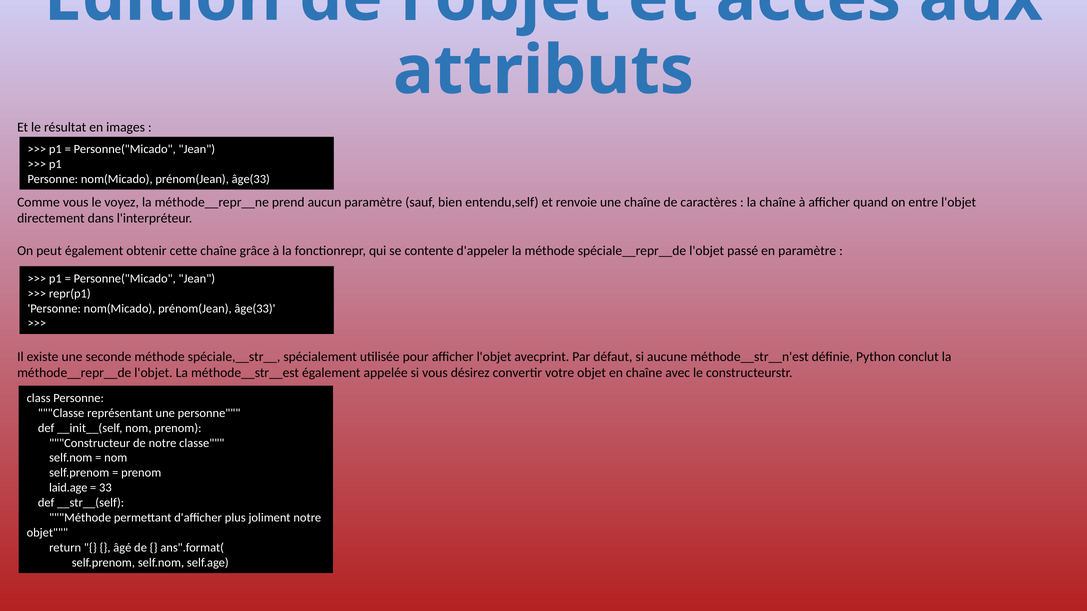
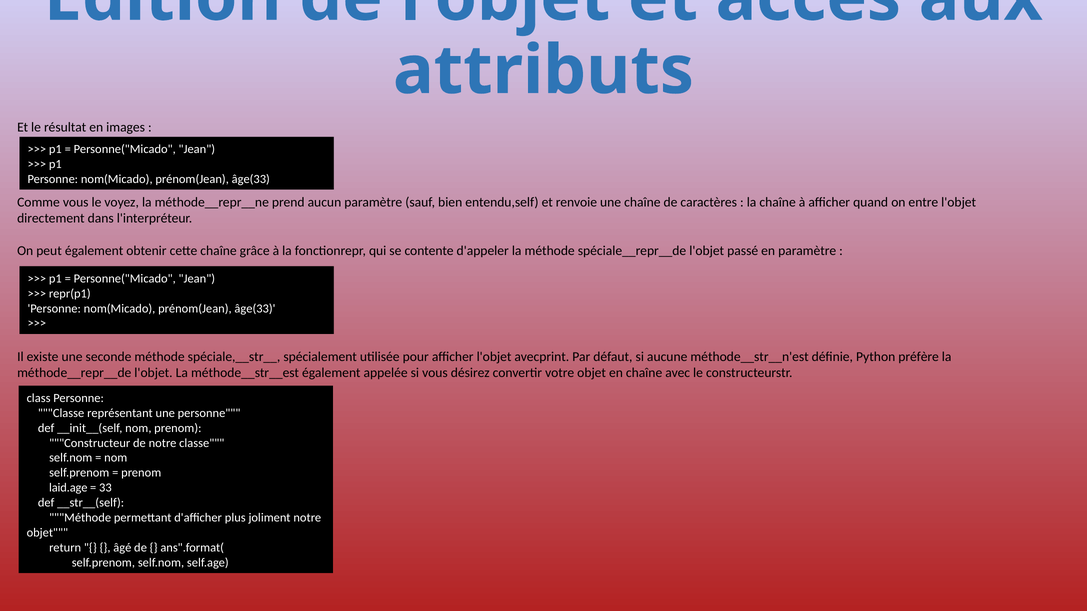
conclut: conclut -> préfère (919, 357)
